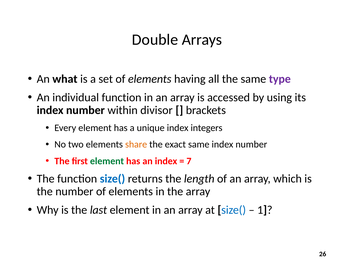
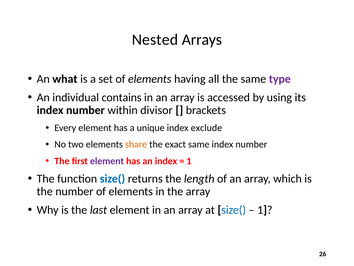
Double: Double -> Nested (155, 40)
individual function: function -> contains (122, 97)
integers: integers -> exclude (206, 128)
element colour: green -> purple (107, 161)
7: 7 -> 1 (189, 161)
